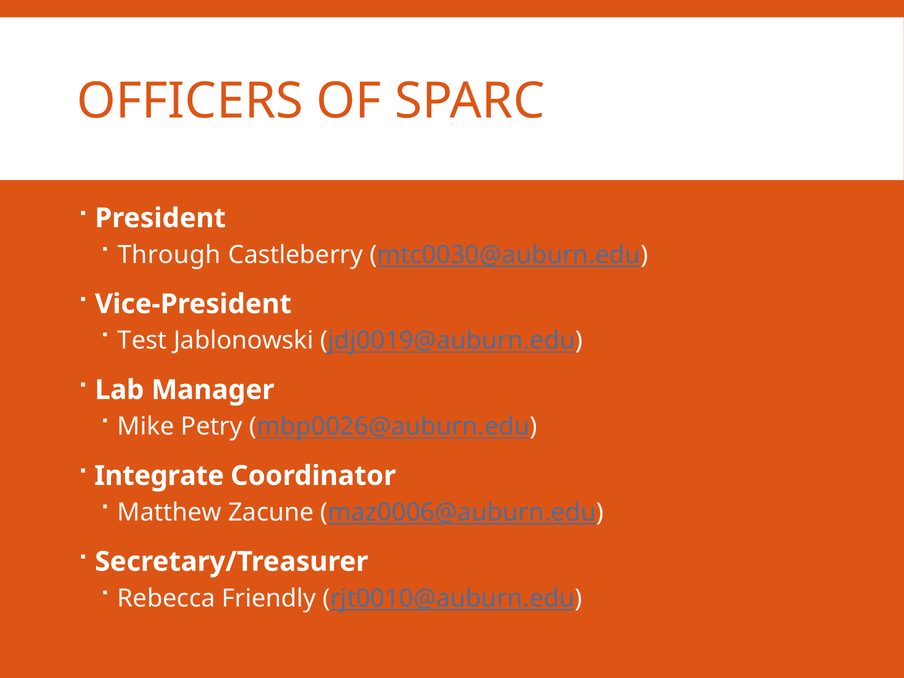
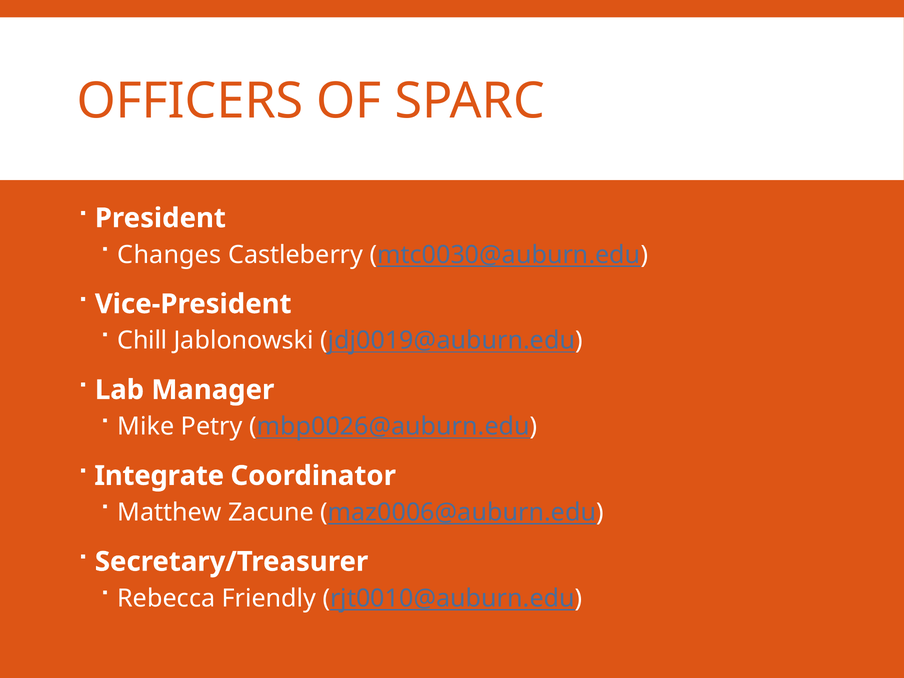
Through: Through -> Changes (169, 255)
Test: Test -> Chill (142, 341)
